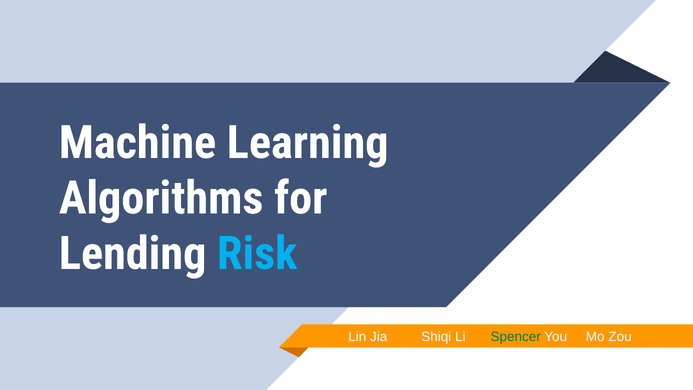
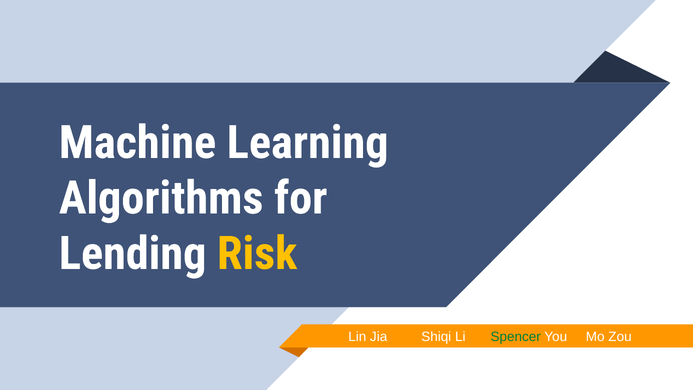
Risk colour: light blue -> yellow (257, 254)
